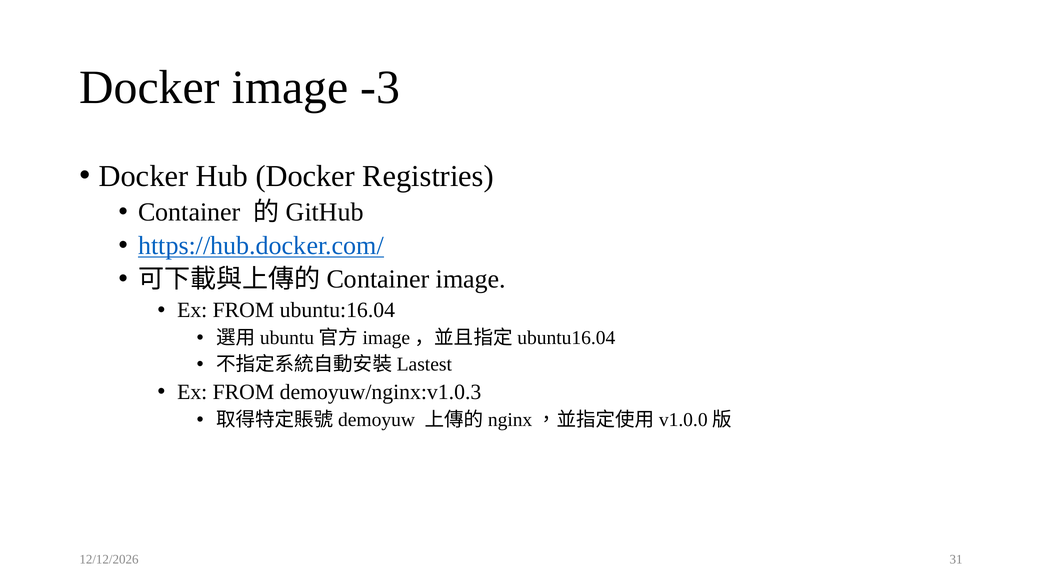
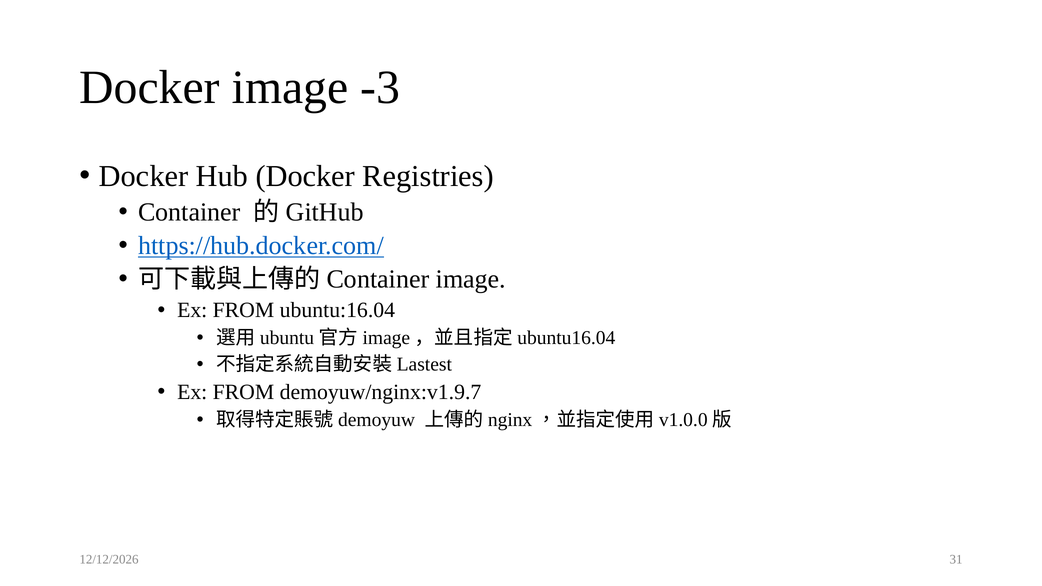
demoyuw/nginx:v1.0.3: demoyuw/nginx:v1.0.3 -> demoyuw/nginx:v1.9.7 (381, 392)
